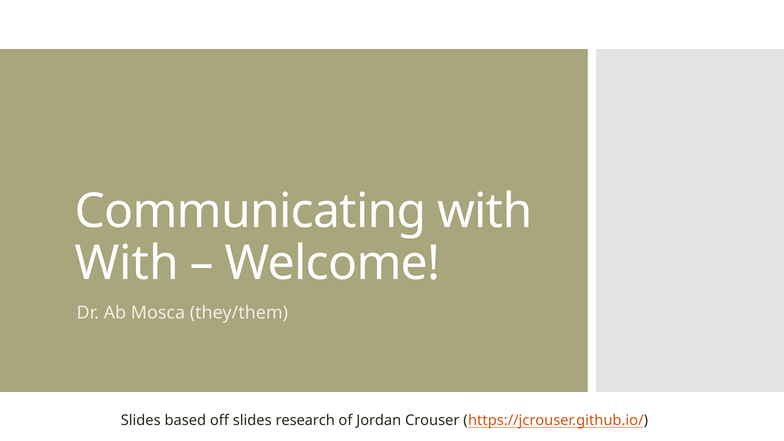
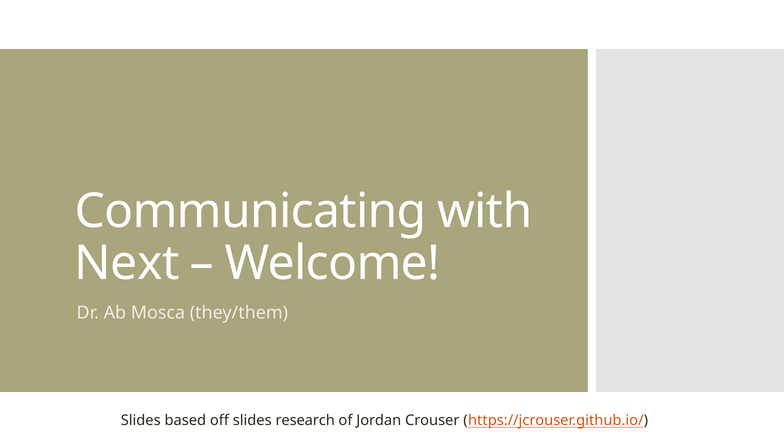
With: With -> Next (127, 264)
